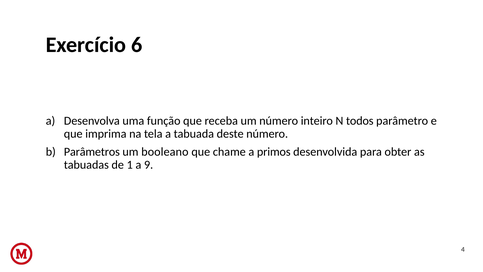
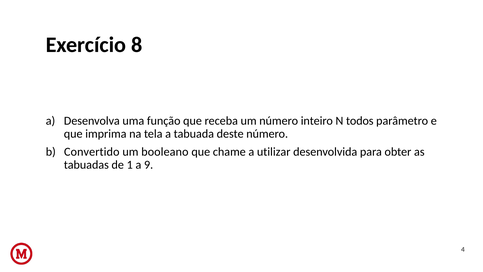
6: 6 -> 8 (137, 45)
Parâmetros: Parâmetros -> Convertido (92, 152)
primos: primos -> utilizar (274, 152)
